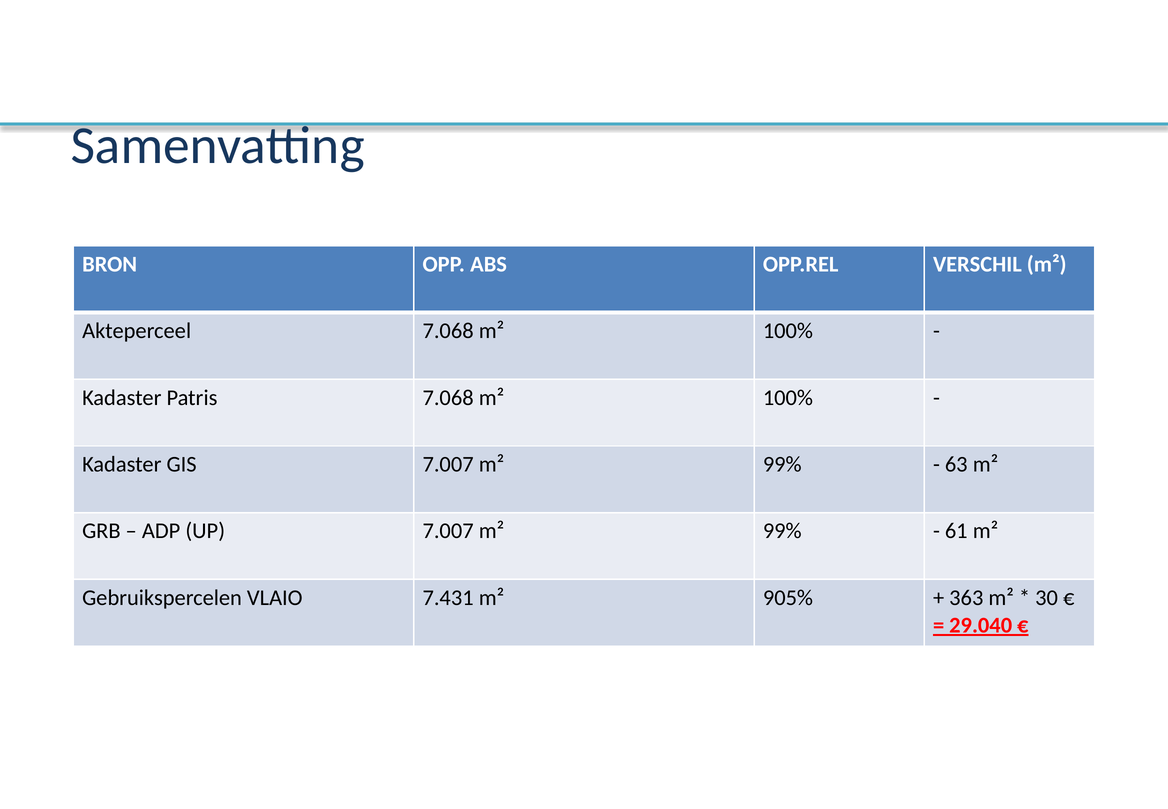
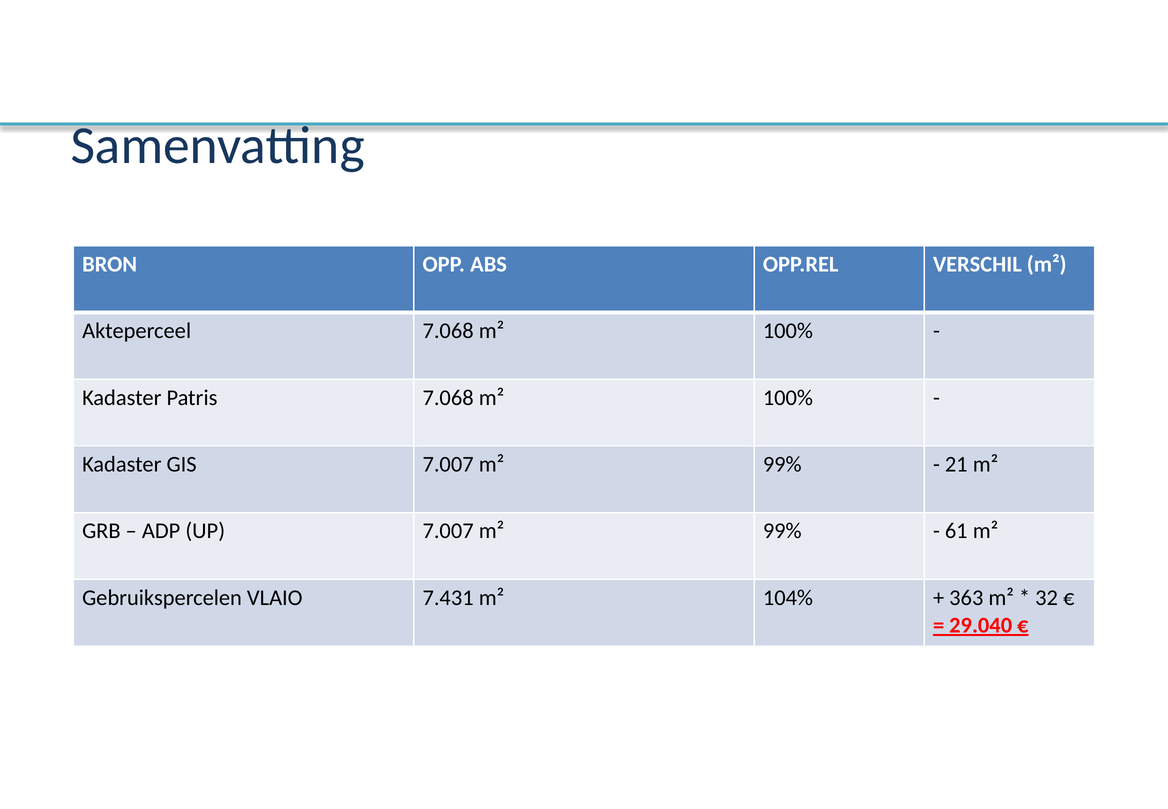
63: 63 -> 21 (956, 464)
905%: 905% -> 104% (788, 597)
30: 30 -> 32 (1047, 597)
